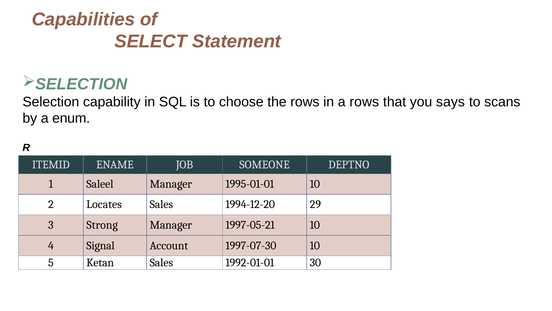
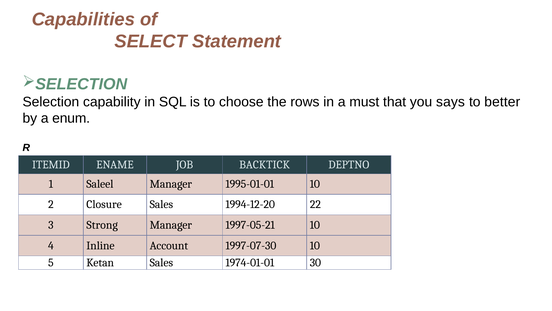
a rows: rows -> must (364, 102)
scans: scans -> better (502, 102)
SOMEONE: SOMEONE -> BACKTICK (265, 164)
Locates: Locates -> Closure (104, 204)
29: 29 -> 22 (315, 204)
Signal: Signal -> Inline (100, 245)
1992-01-01: 1992-01-01 -> 1974-01-01 (250, 262)
